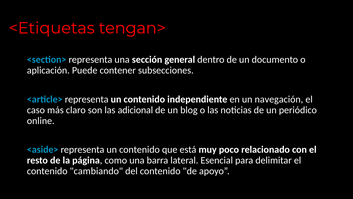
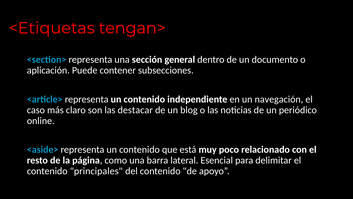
adicional: adicional -> destacar (135, 110)
cambiando: cambiando -> principales (96, 171)
